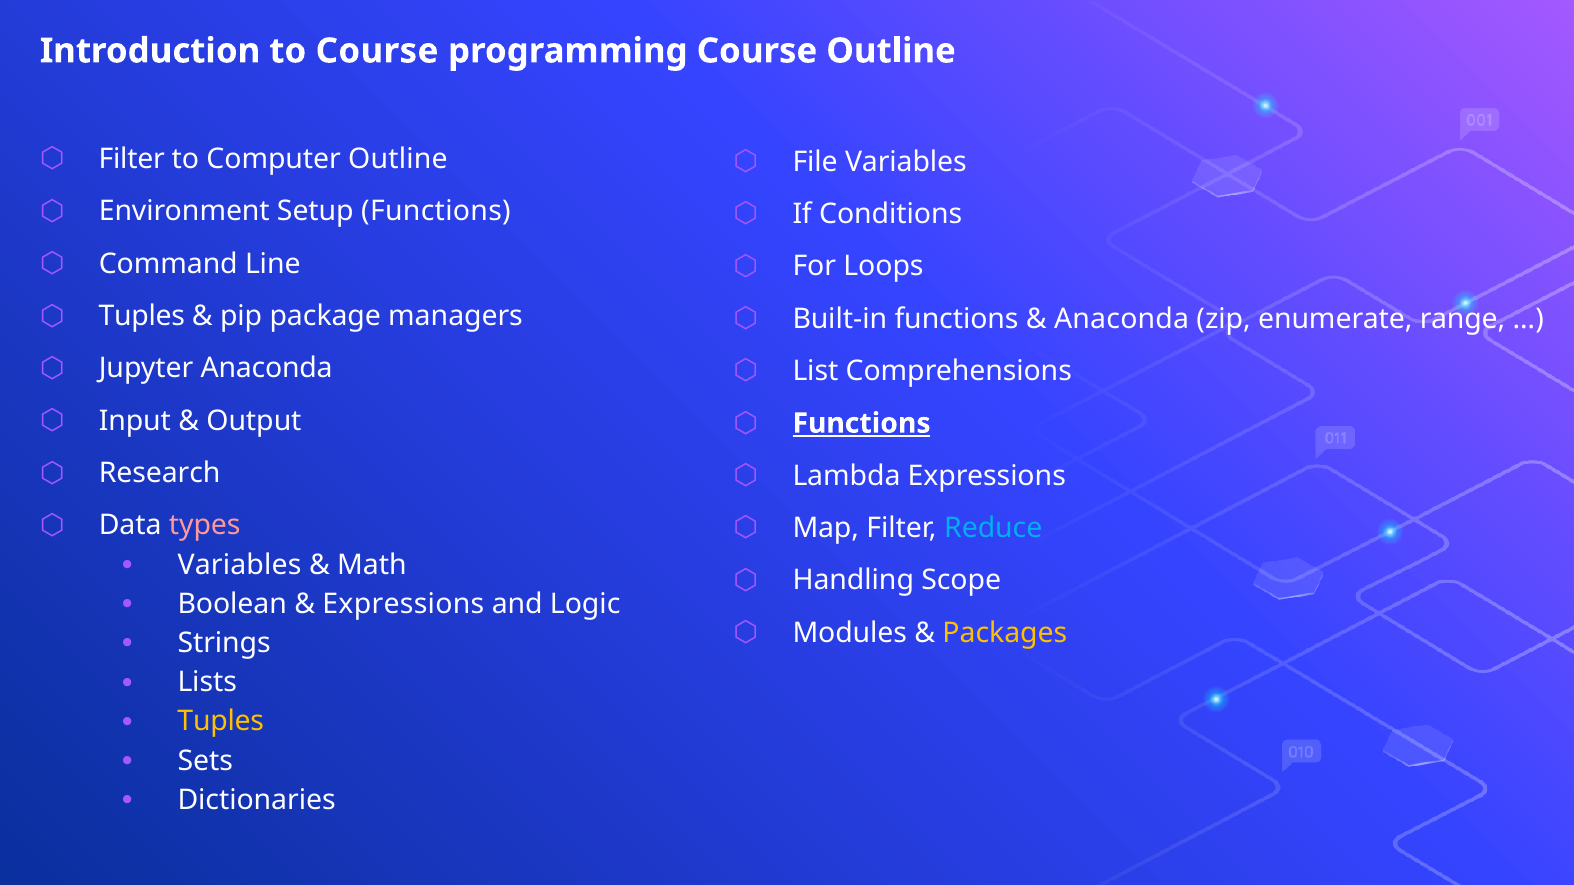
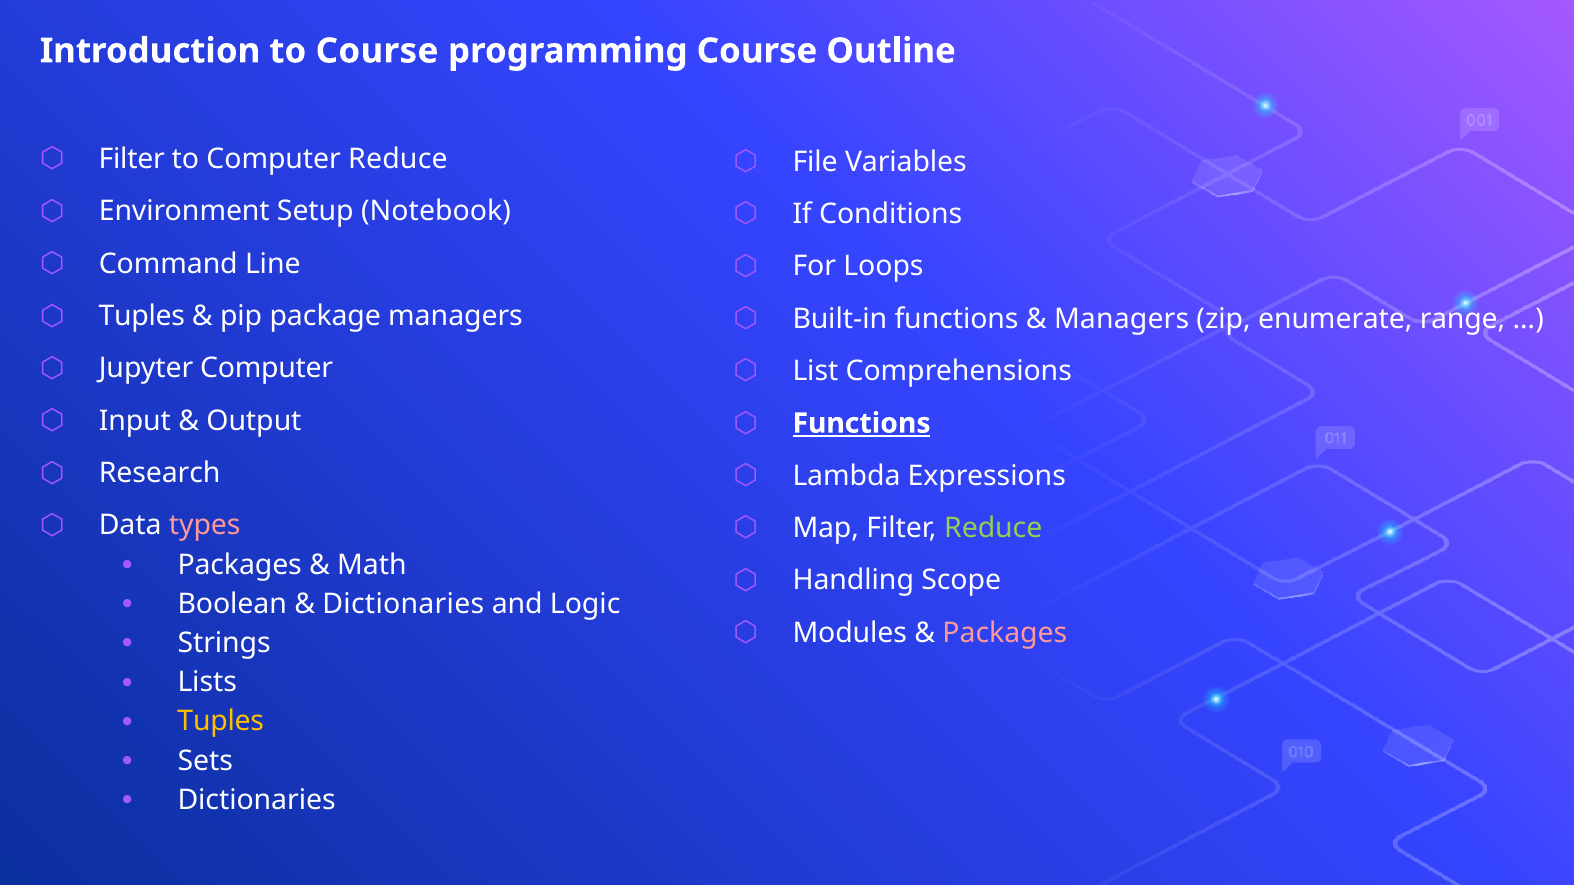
Computer Outline: Outline -> Reduce (398, 159)
Setup Functions: Functions -> Notebook (436, 212)
Anaconda: Anaconda -> Managers (1122, 319)
Jupyter Anaconda: Anaconda -> Computer (267, 369)
Reduce colour: light blue -> light green (993, 528)
Variables: Variables -> Packages (240, 565)
Expressions: Expressions -> Dictionaries (403, 604)
Packages colour: yellow -> pink (1005, 633)
